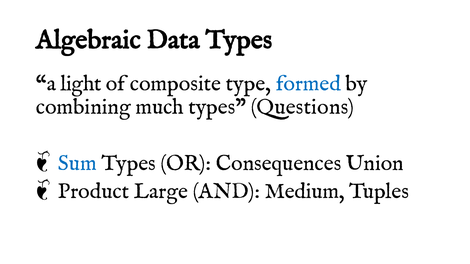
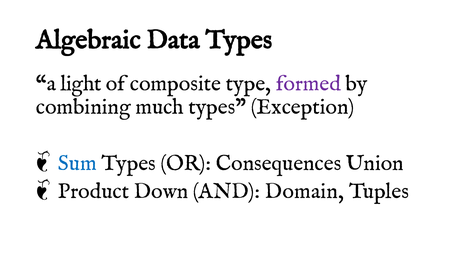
formed colour: blue -> purple (308, 84)
Questions: Questions -> Exception (303, 107)
Large: Large -> Down (161, 191)
Medium: Medium -> Domain (304, 191)
